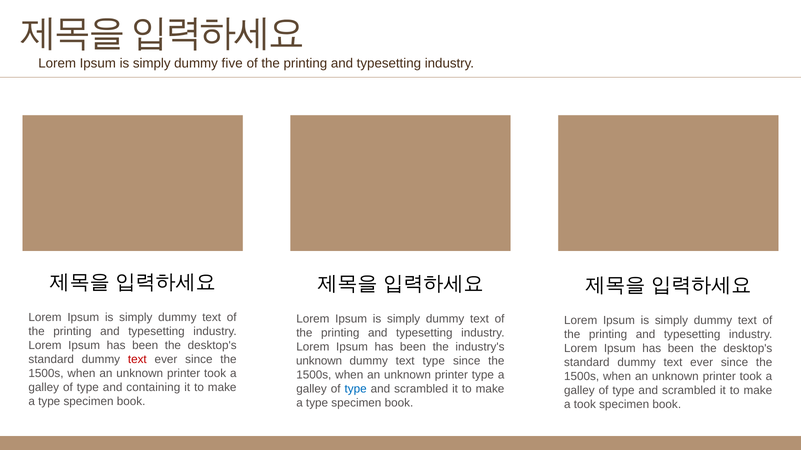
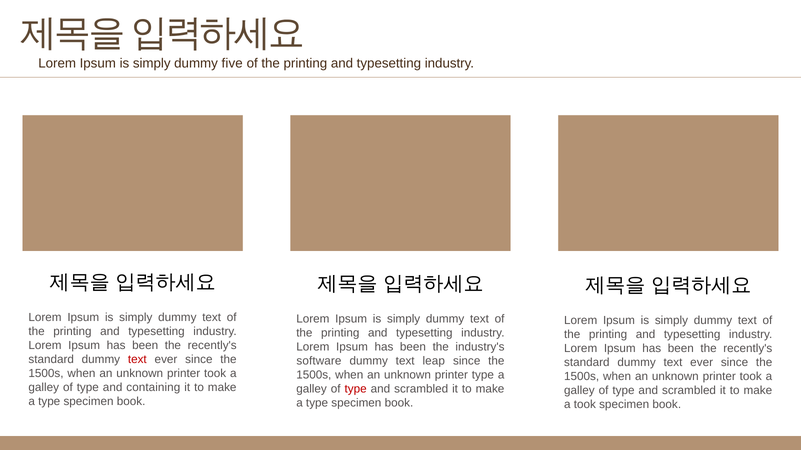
desktop's: desktop's -> recently's (212, 346)
desktop's: desktop's -> recently's (748, 349)
unknown: unknown -> software (319, 361)
text type: type -> leap (434, 361)
type colour: blue -> red (356, 390)
